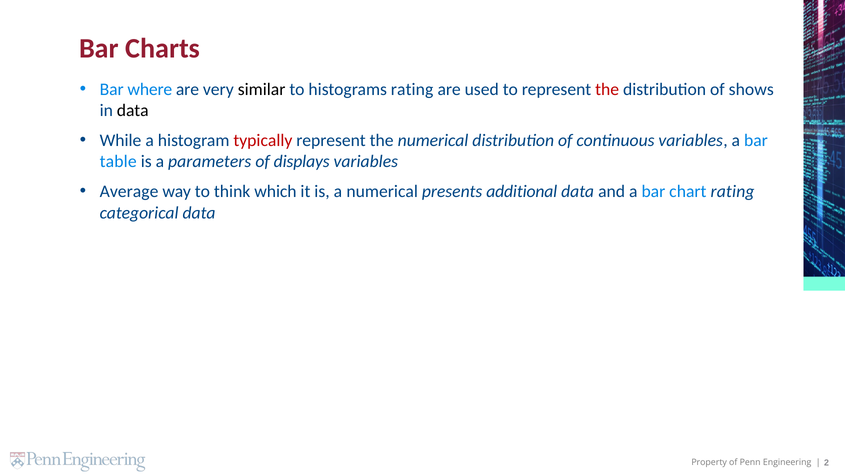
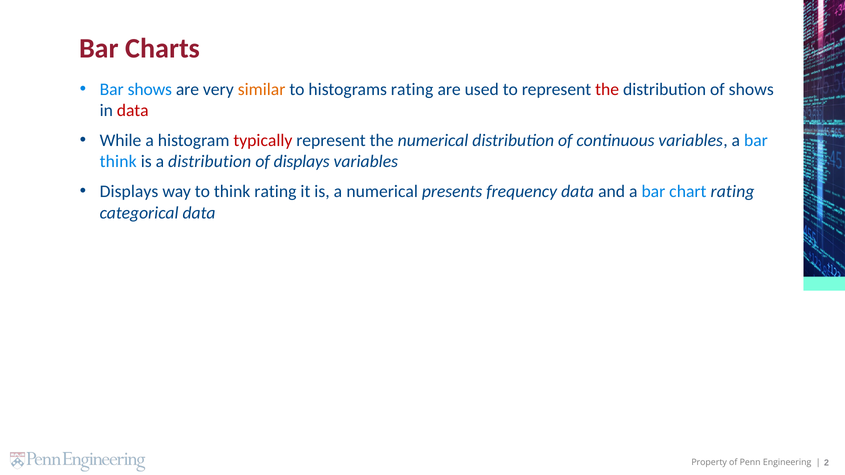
Bar where: where -> shows (150, 90)
similar colour: black -> orange (262, 90)
data colour: black -> red (133, 111)
table: table -> think (118, 162)
a parameters: parameters -> distribution (210, 162)
Average: Average -> Displays (129, 192)
think which: which -> rating (275, 192)
additional: additional -> frequency (522, 192)
